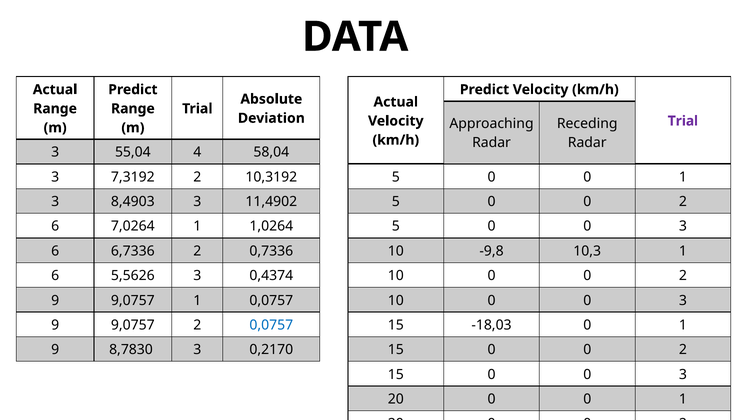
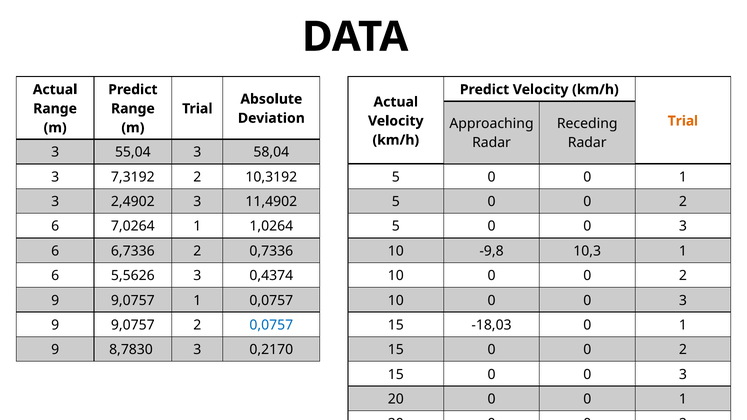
Trial colour: purple -> orange (683, 121)
55,04 4: 4 -> 3 (197, 152)
8,4903: 8,4903 -> 2,4902 (133, 202)
